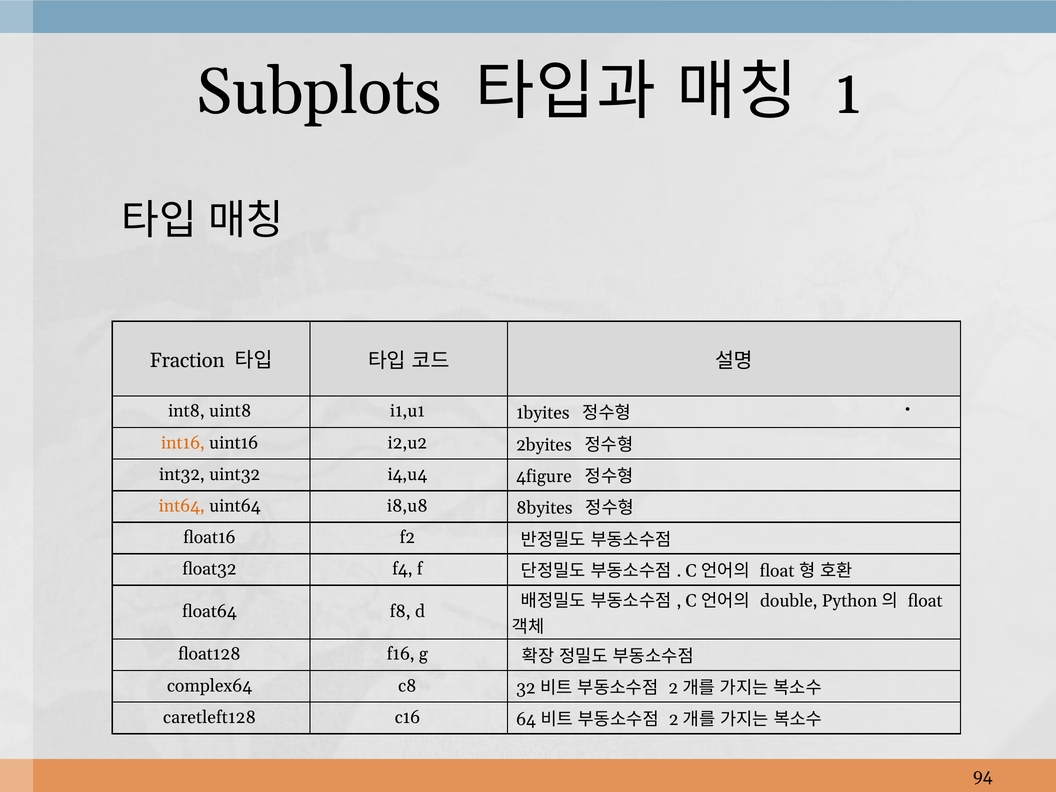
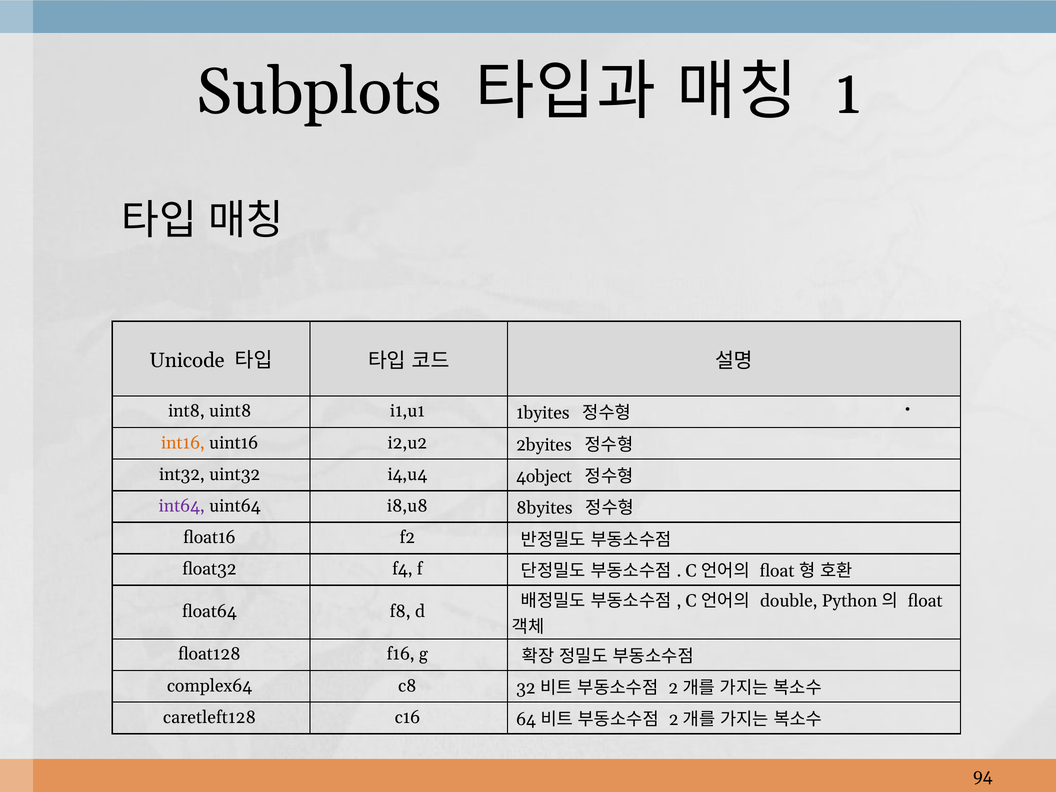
Fraction: Fraction -> Unicode (187, 360)
4figure: 4figure -> 4object (544, 476)
int64 colour: orange -> purple (182, 506)
